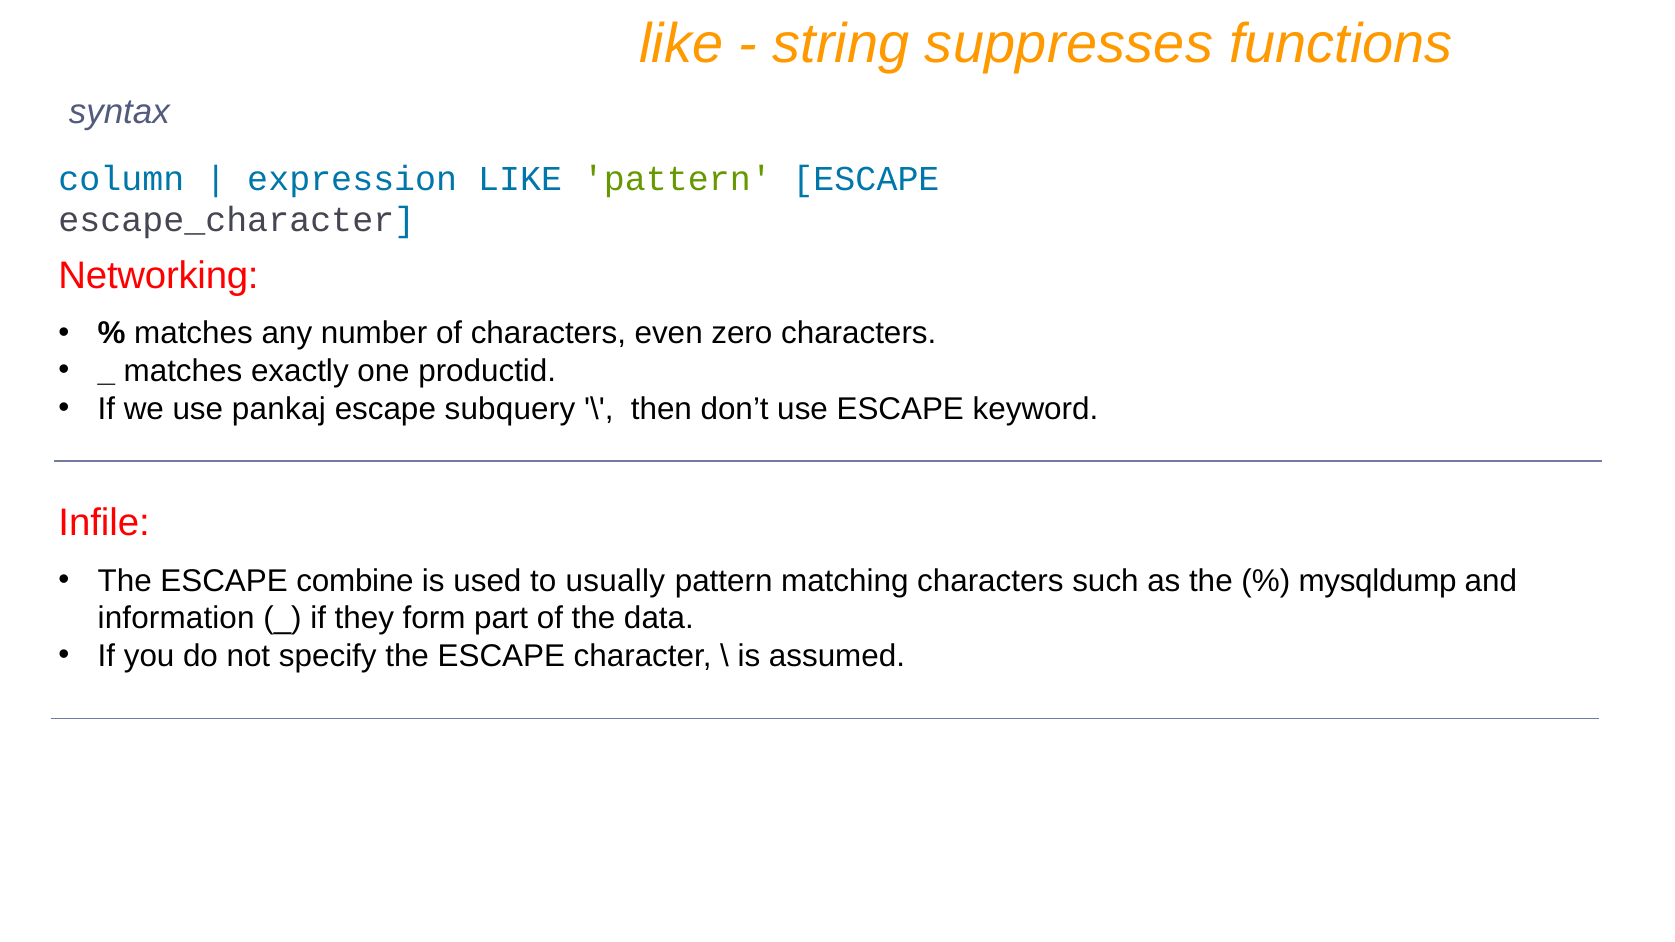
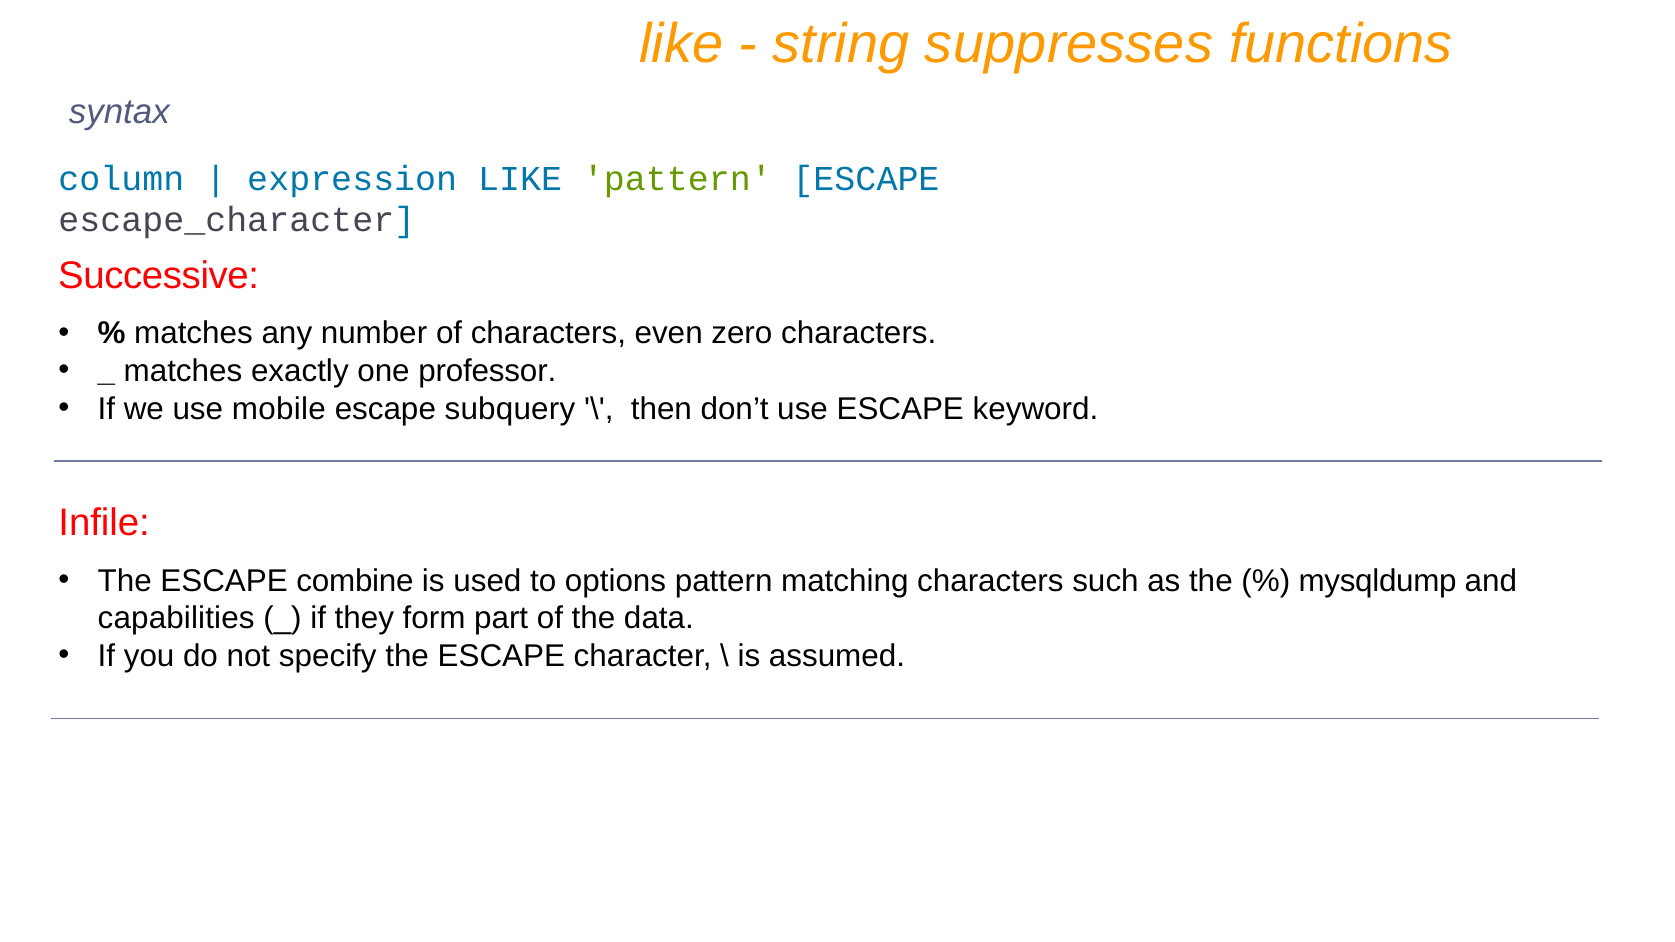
Networking: Networking -> Successive (159, 275)
productid: productid -> professor (487, 371)
pankaj: pankaj -> mobile (279, 409)
usually: usually -> options (616, 581)
information: information -> capabilities (176, 619)
